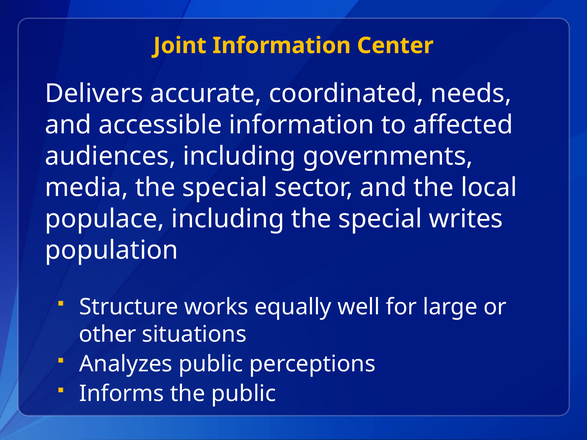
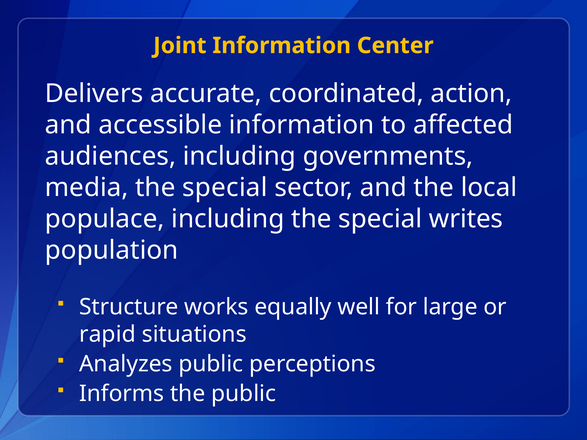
needs: needs -> action (471, 94)
other: other -> rapid (107, 335)
